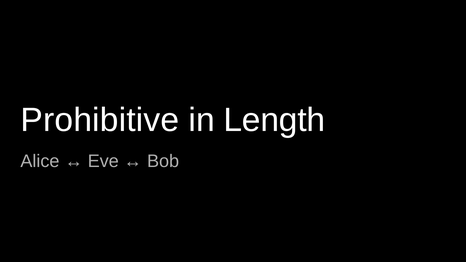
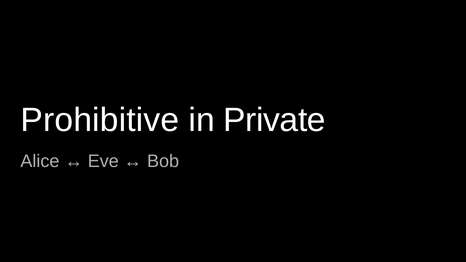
Length: Length -> Private (274, 120)
